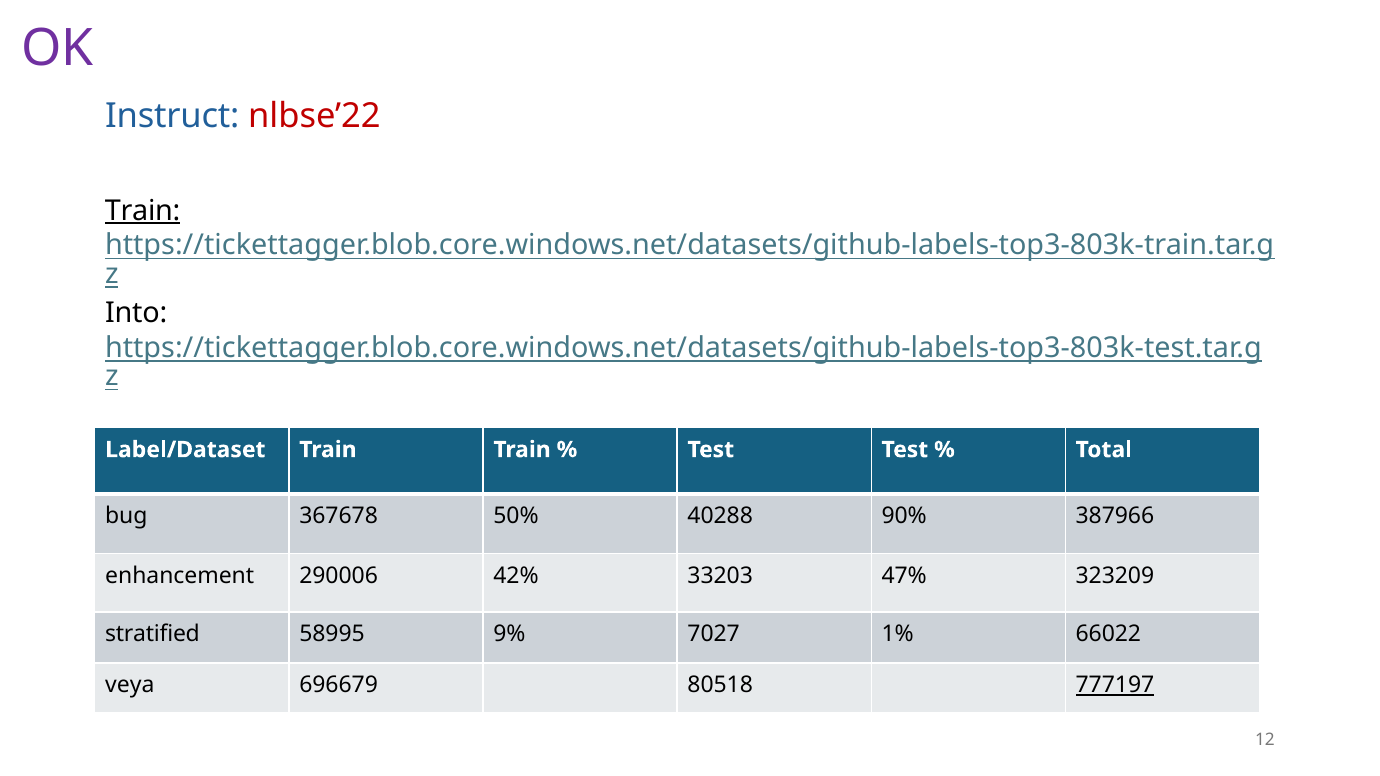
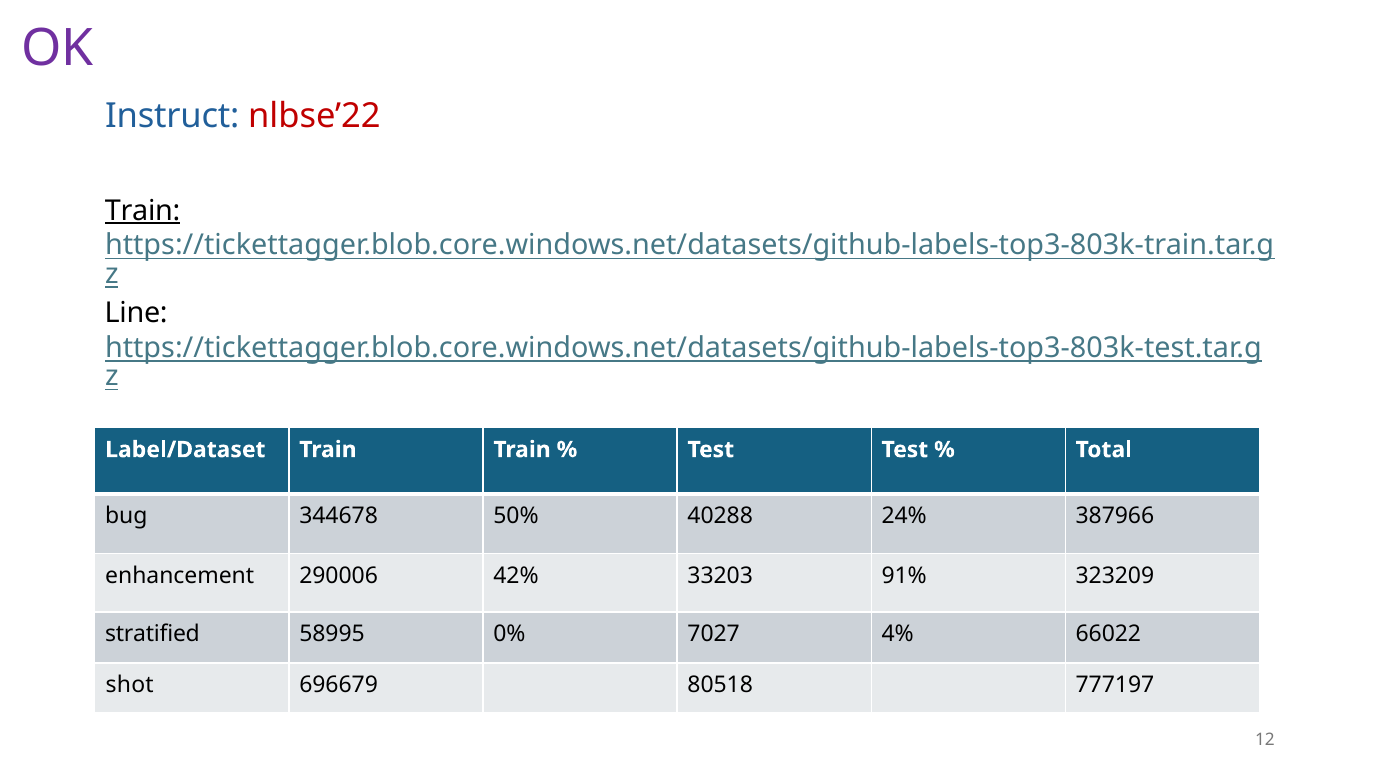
Into: Into -> Line (136, 313)
367678: 367678 -> 344678 (339, 516)
40288 90%: 90% -> 24% (904, 516)
47%: 47% -> 91% (904, 576)
9%: 9% -> 0% (509, 634)
1%: 1% -> 4% (898, 634)
veya: veya -> shot (130, 685)
777197 underline: present -> none (1115, 685)
